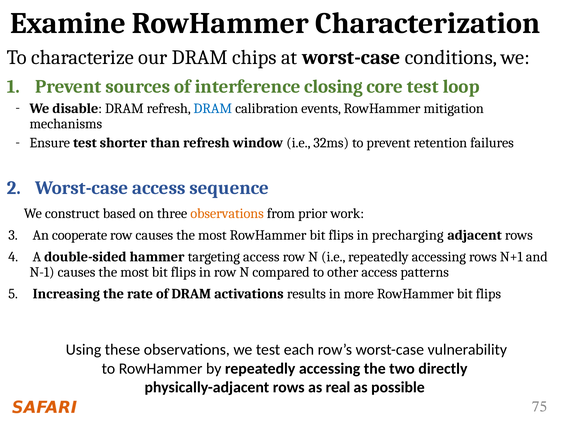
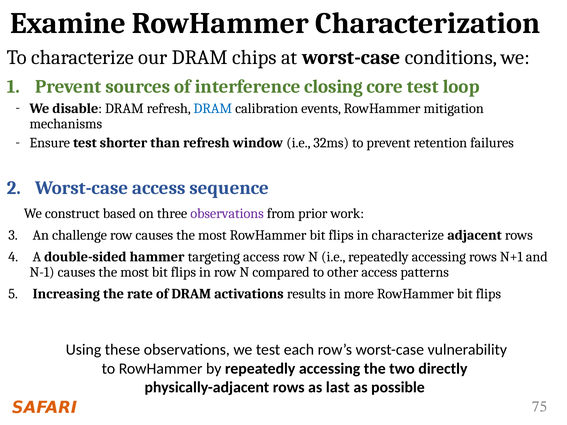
observations colour: orange -> purple (227, 214)
cooperate: cooperate -> challenge (80, 235)
in precharging: precharging -> characterize (408, 235)
real: real -> last (338, 388)
